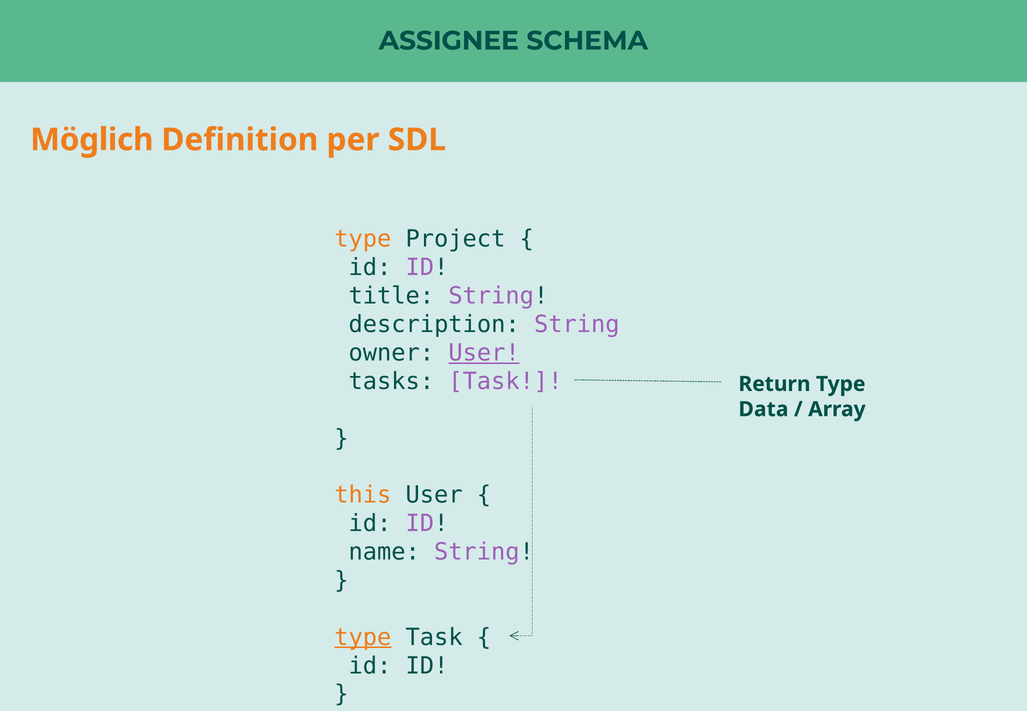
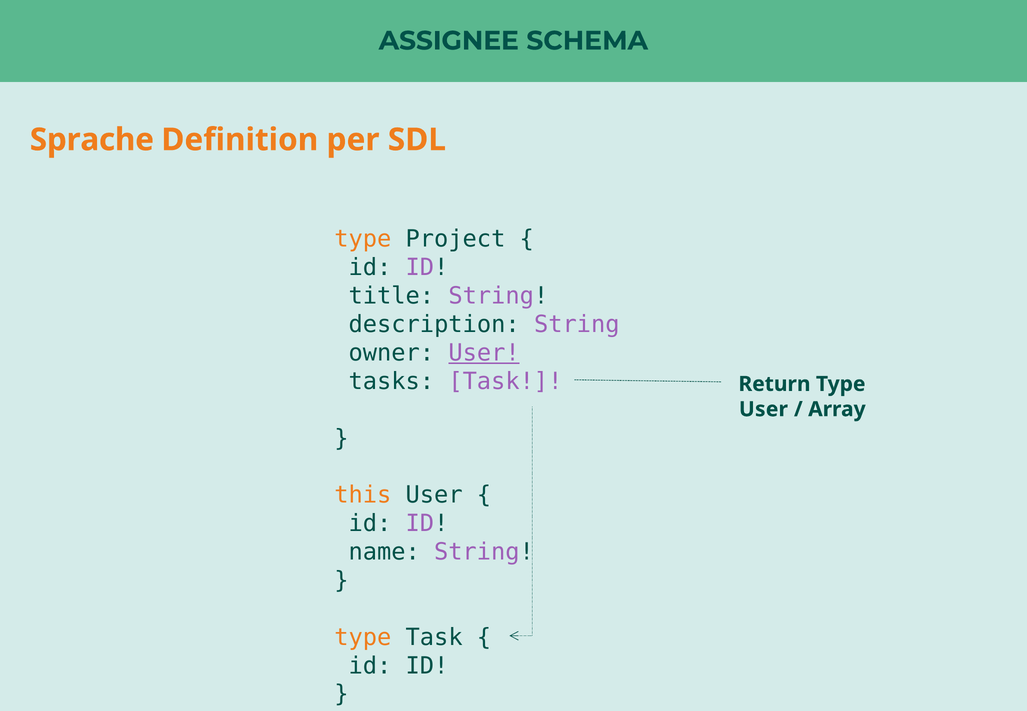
Möglich: Möglich -> Sprache (92, 140)
Data: Data -> User (763, 409)
type underline: present -> none (363, 637)
